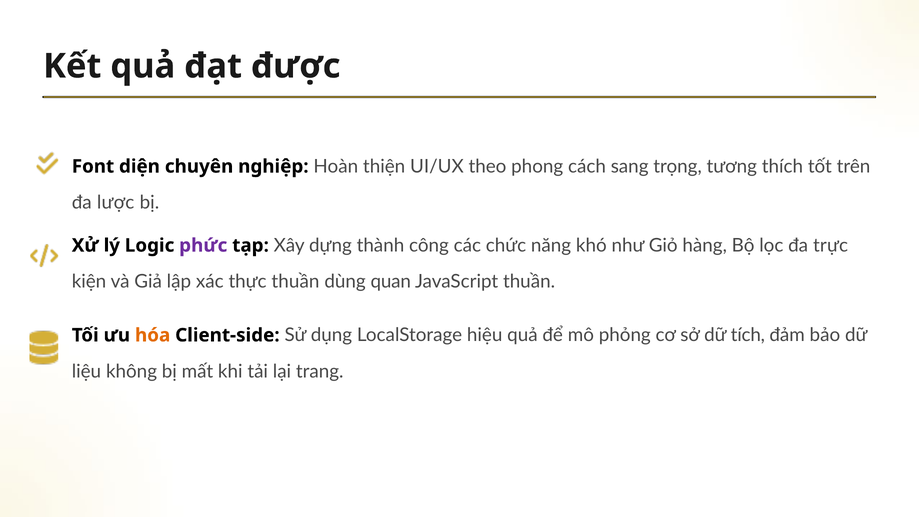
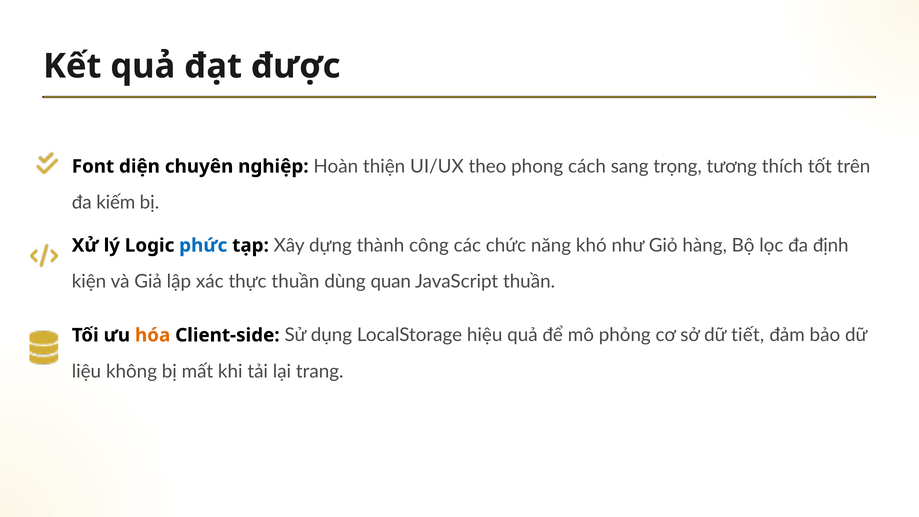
lược: lược -> kiếm (116, 203)
phức colour: purple -> blue (203, 245)
trực: trực -> định (831, 245)
tích: tích -> tiết (748, 335)
